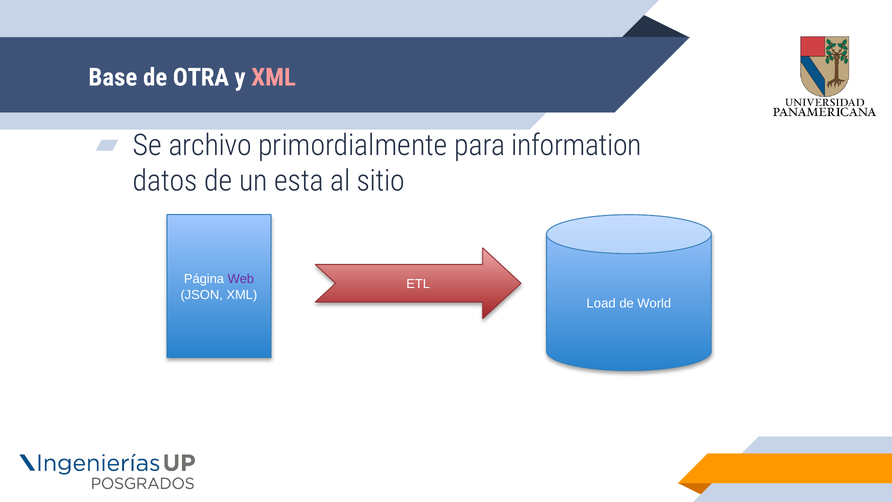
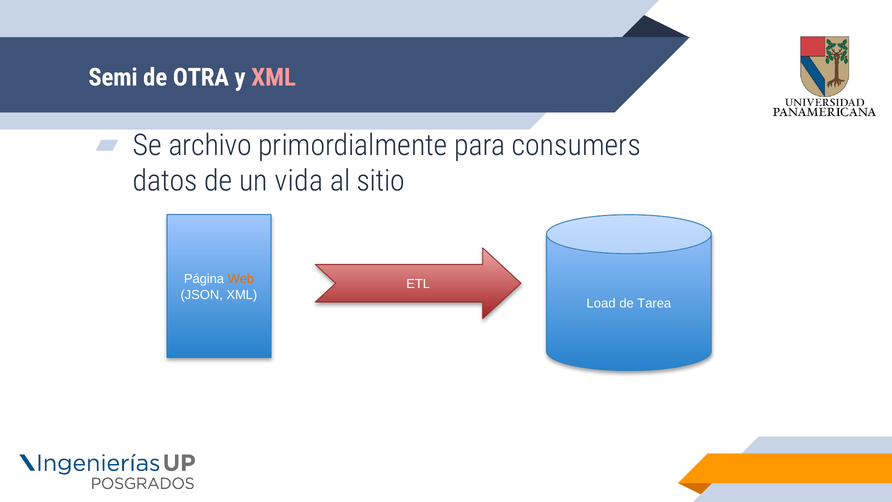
Base: Base -> Semi (113, 77)
information: information -> consumers (576, 145)
esta: esta -> vida (299, 181)
Web colour: purple -> orange (241, 279)
World: World -> Tarea (654, 303)
